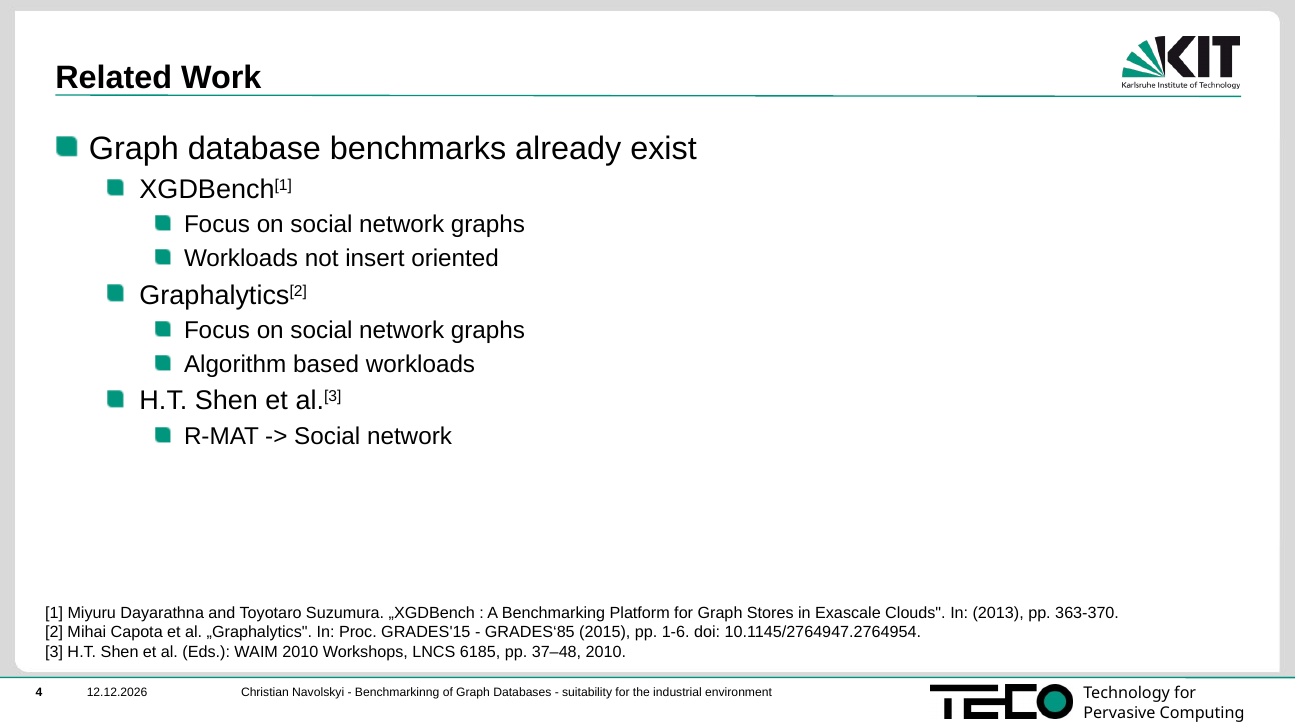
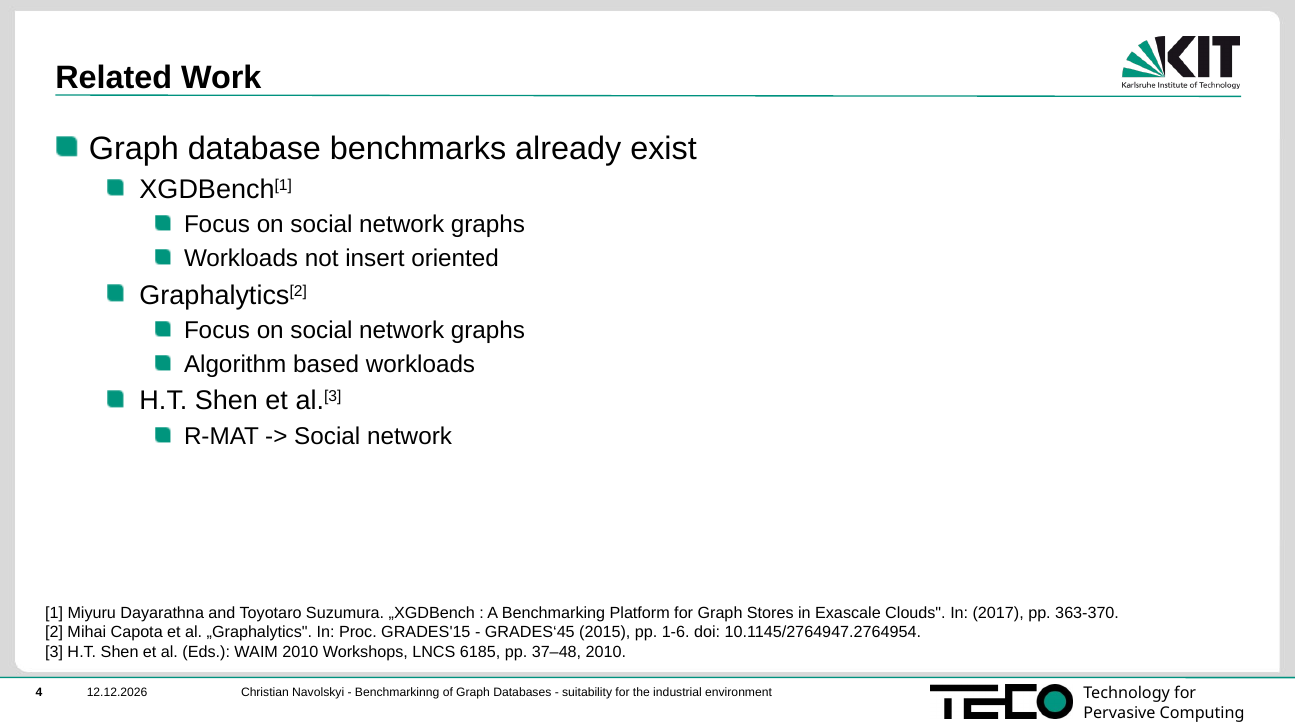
2013: 2013 -> 2017 (998, 614)
GRADES‘85: GRADES‘85 -> GRADES‘45 (530, 633)
